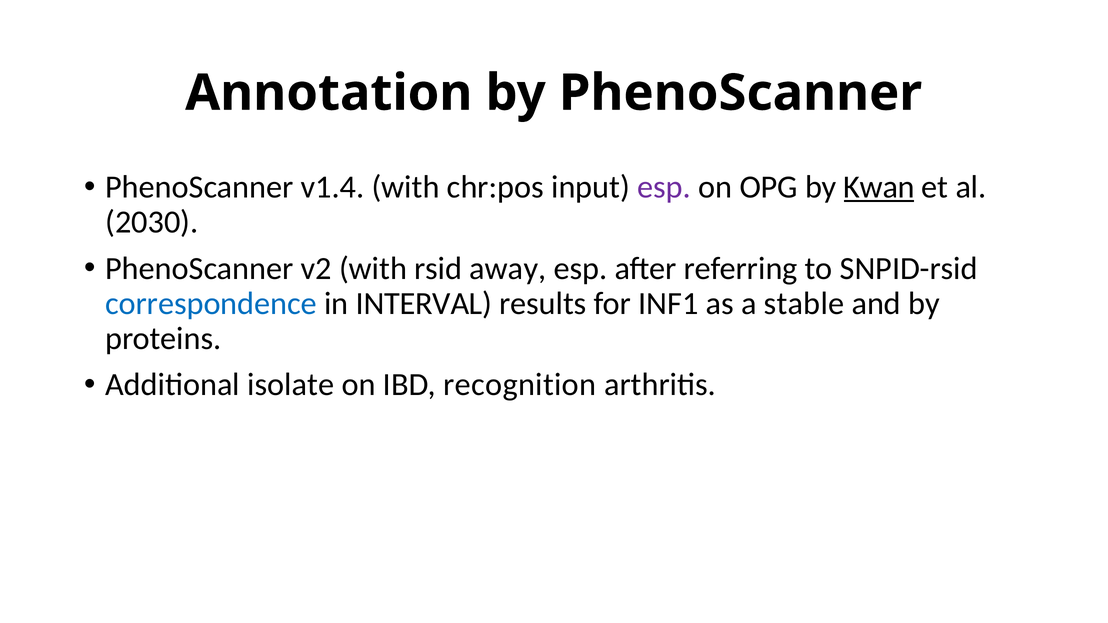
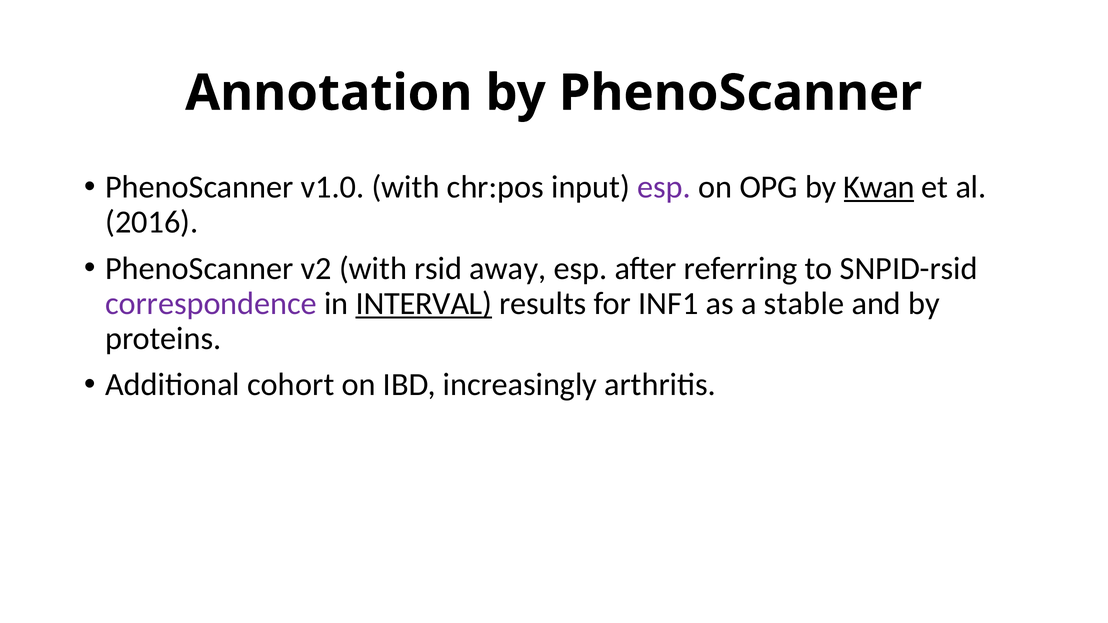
v1.4: v1.4 -> v1.0 (333, 187)
2030: 2030 -> 2016 (152, 222)
correspondence colour: blue -> purple (211, 304)
INTERVAL underline: none -> present (424, 304)
isolate: isolate -> cohort (291, 385)
recognition: recognition -> increasingly (520, 385)
